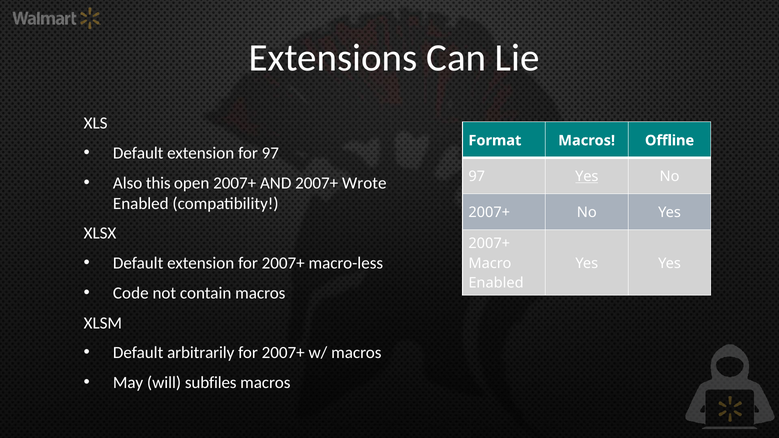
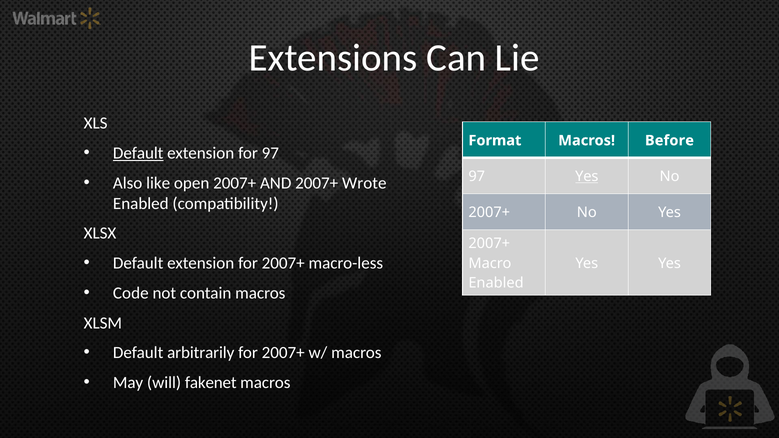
Offline: Offline -> Before (669, 141)
Default underline: none -> present (138, 153)
this: this -> like (158, 183)
subfiles: subfiles -> fakenet (211, 383)
